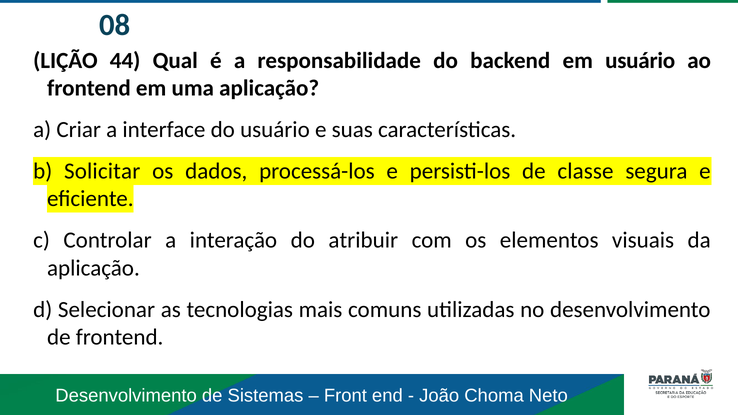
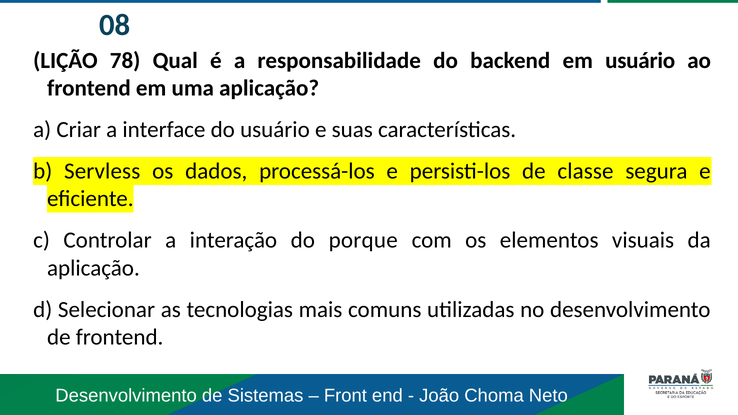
44: 44 -> 78 (125, 60)
Solicitar: Solicitar -> Servless (102, 171)
atribuir: atribuir -> porque (363, 240)
